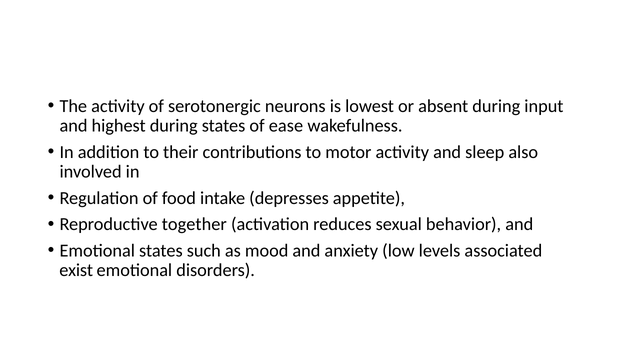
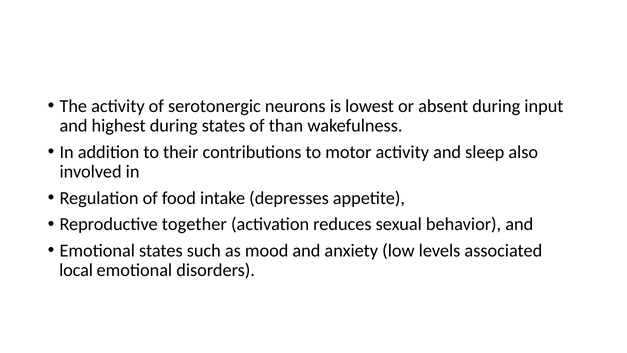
ease: ease -> than (286, 126)
exist: exist -> local (76, 270)
